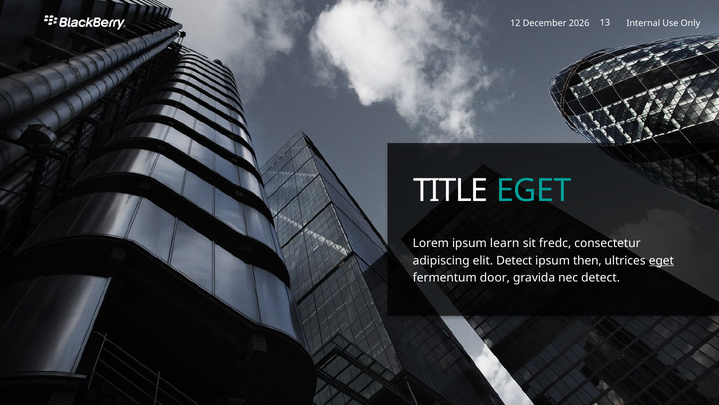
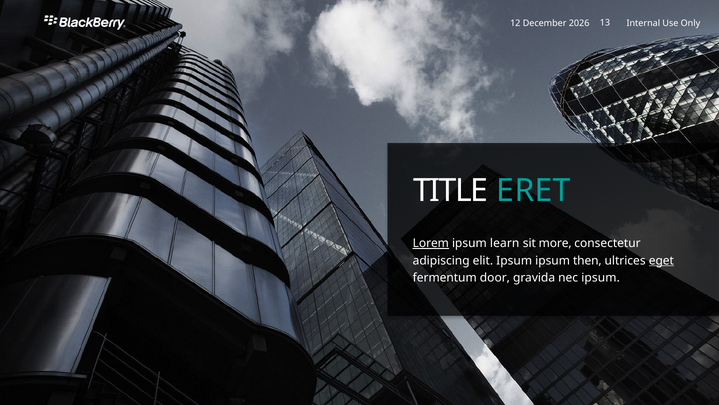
TITLE EGET: EGET -> ERET (534, 190)
Lorem underline: none -> present (431, 243)
fredc: fredc -> more (555, 243)
elit Detect: Detect -> Ipsum (514, 260)
nec detect: detect -> ipsum (601, 277)
